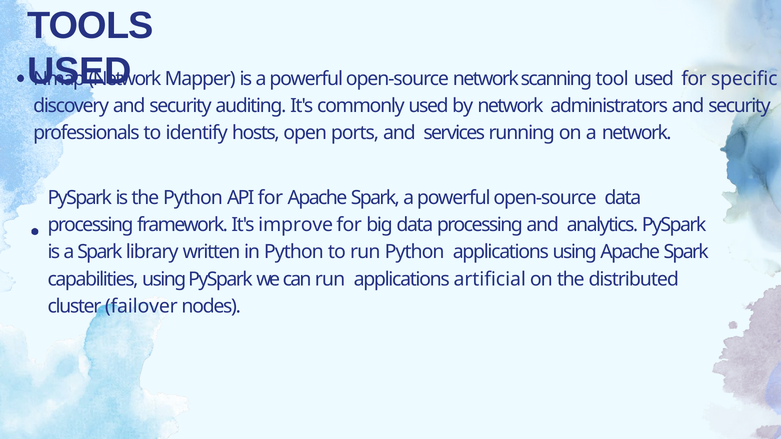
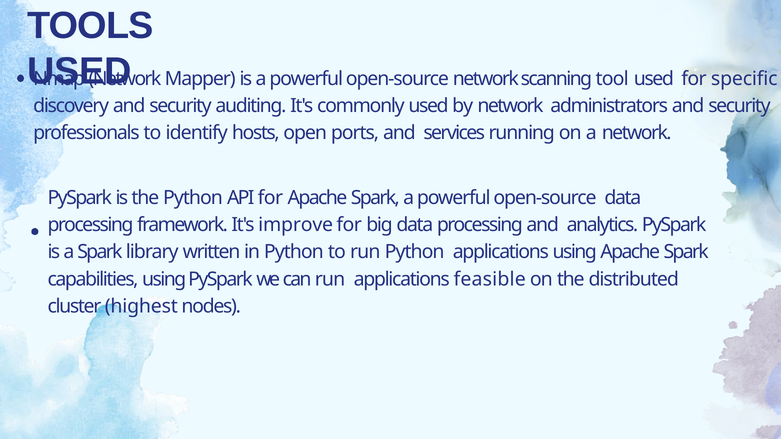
artificial: artificial -> feasible (490, 279)
failover: failover -> highest (141, 307)
